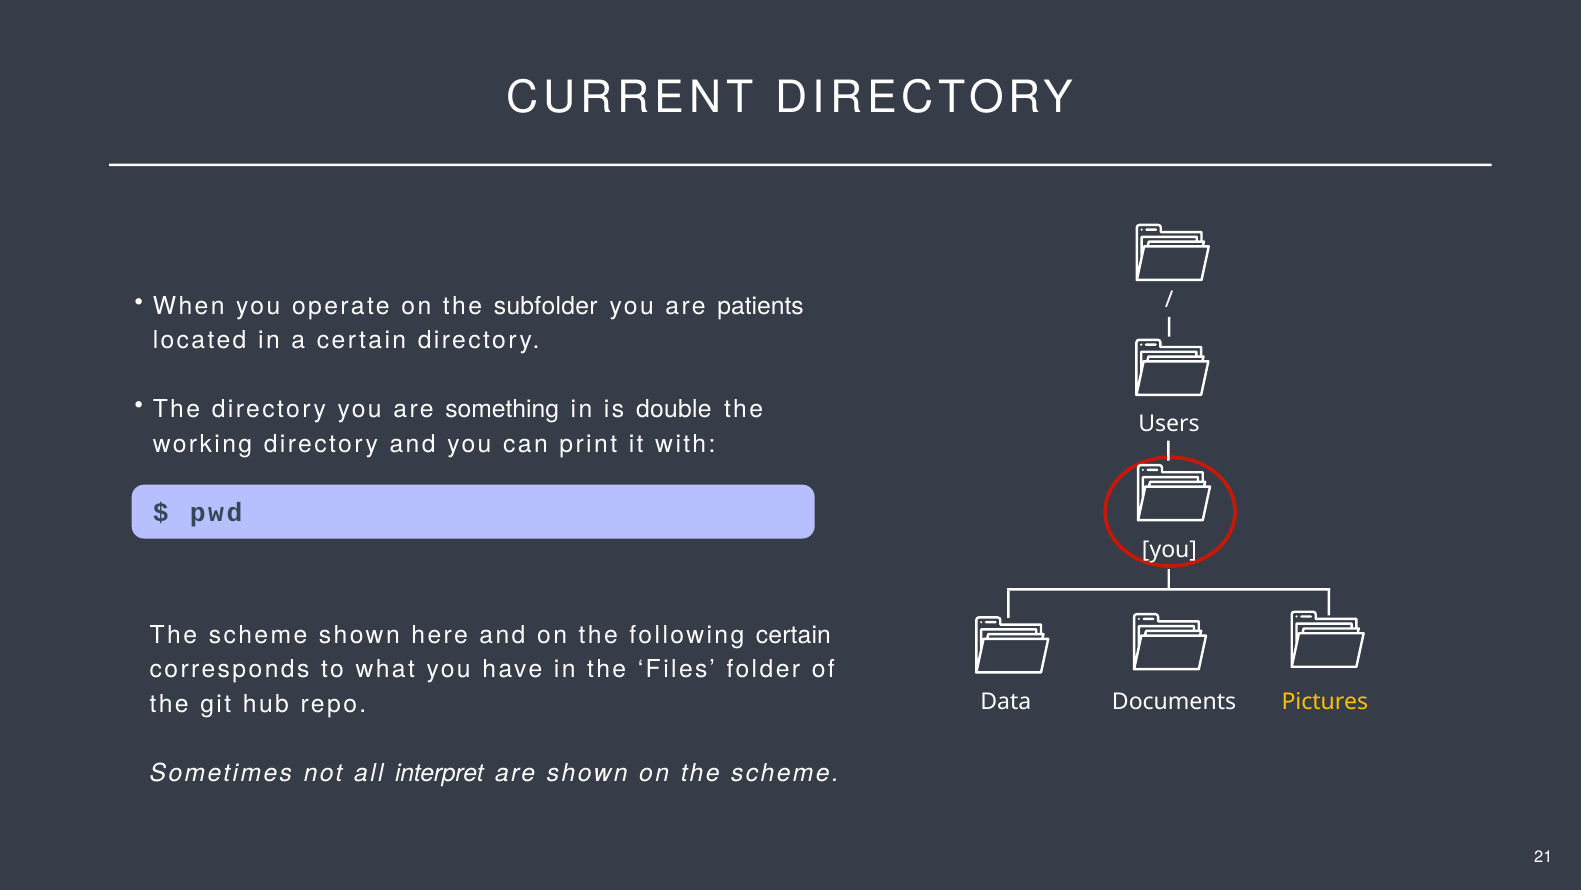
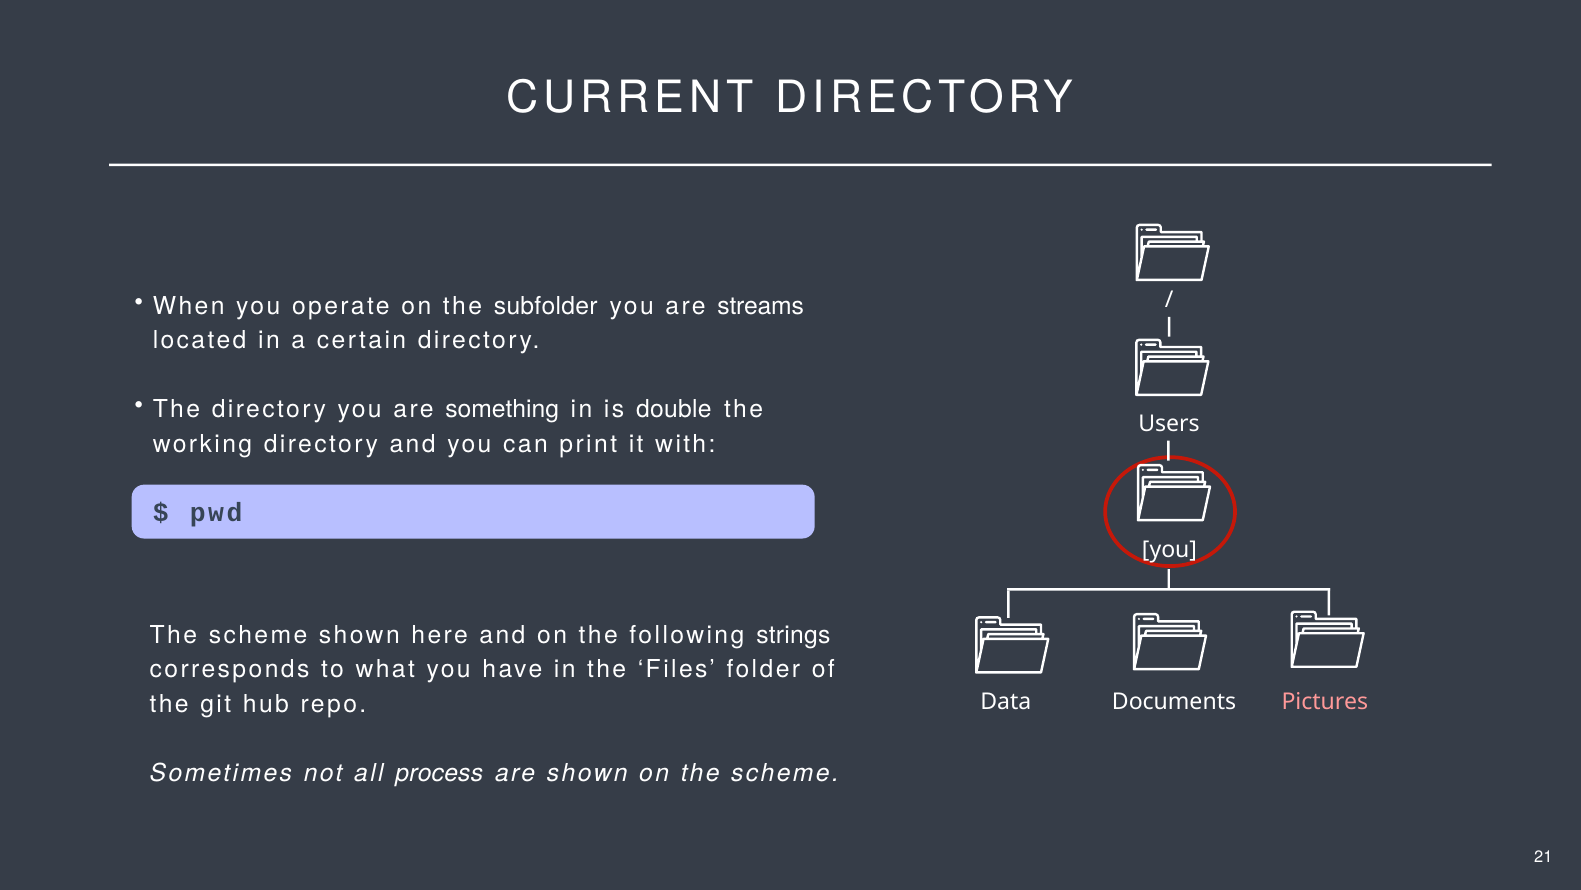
patients: patients -> streams (761, 306)
following certain: certain -> strings (793, 635)
Pictures colour: yellow -> pink (1325, 701)
interpret: interpret -> process (439, 773)
